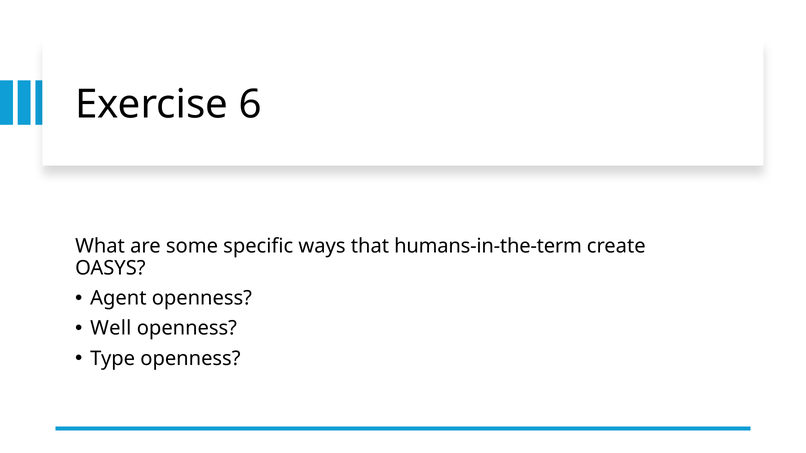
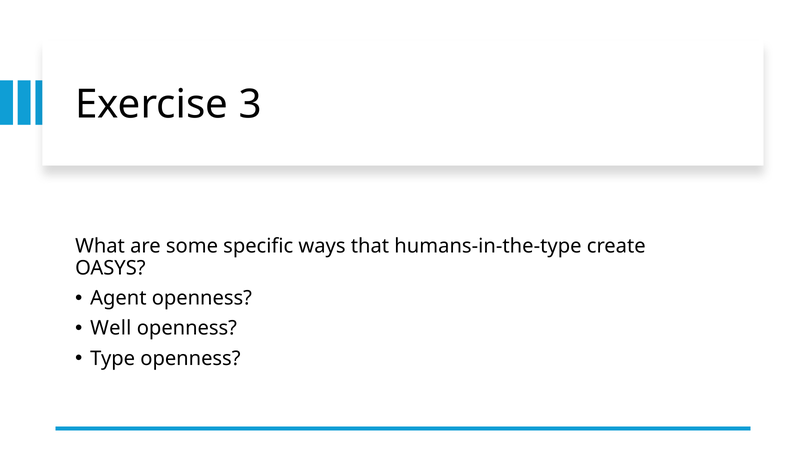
6: 6 -> 3 (250, 105)
humans-in-the-term: humans-in-the-term -> humans-in-the-type (488, 247)
